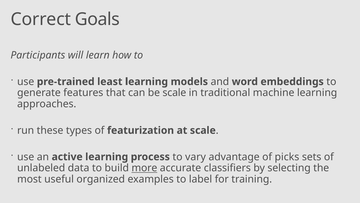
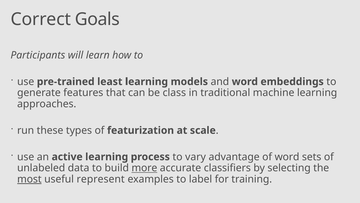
be scale: scale -> class (174, 93)
of picks: picks -> word (287, 156)
most underline: none -> present (29, 179)
organized: organized -> represent (101, 179)
